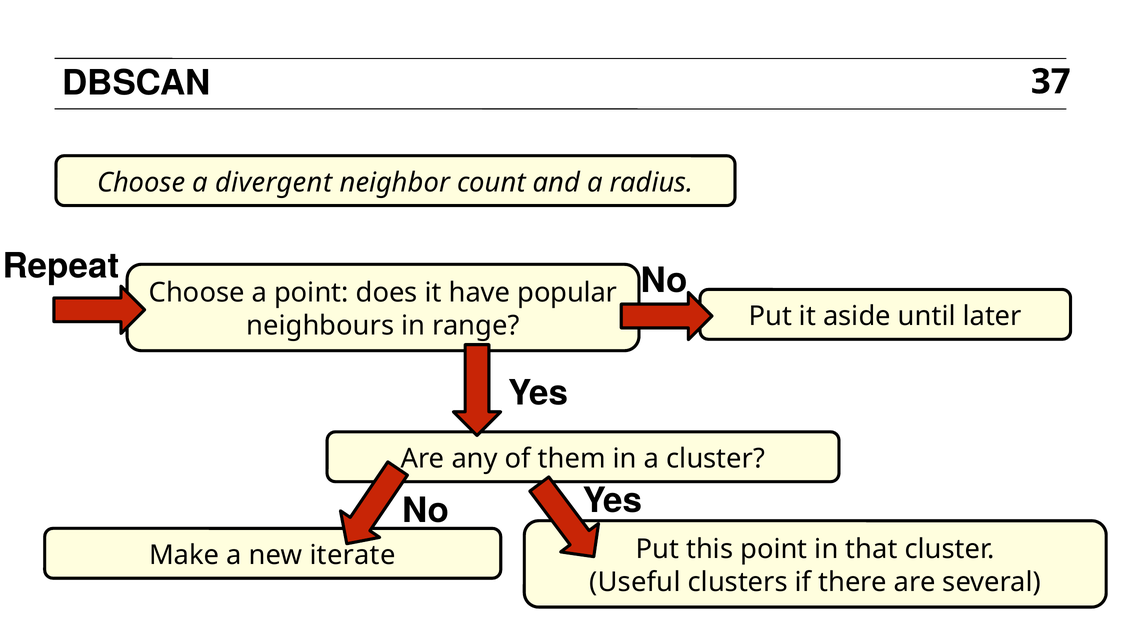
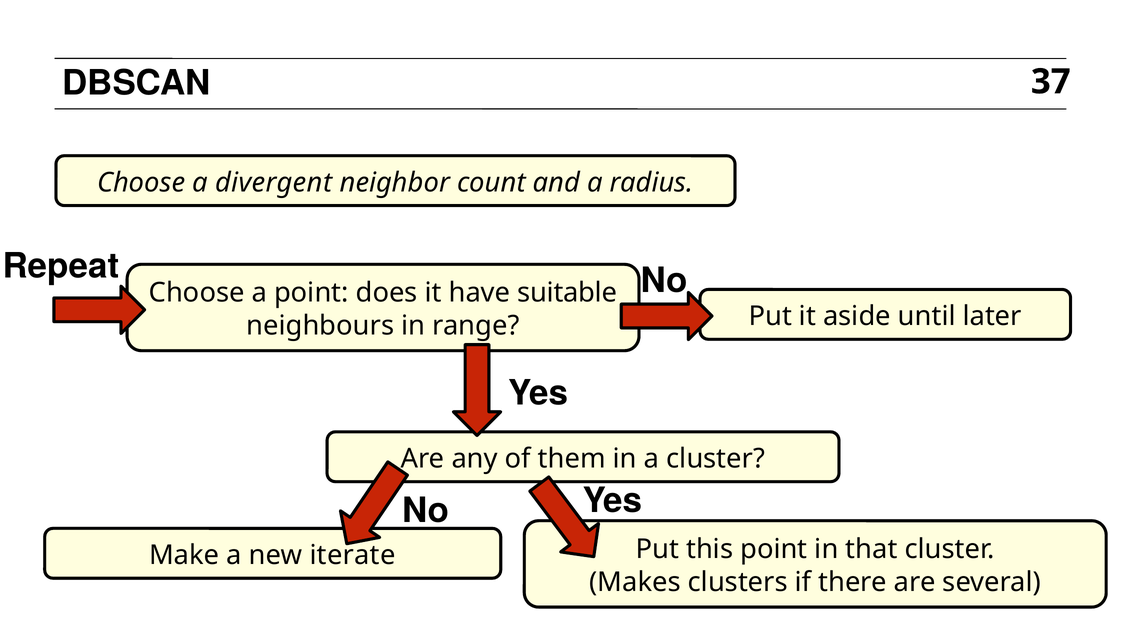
popular: popular -> suitable (567, 293)
Useful: Useful -> Makes (635, 582)
